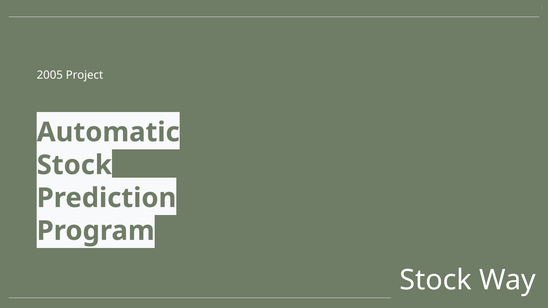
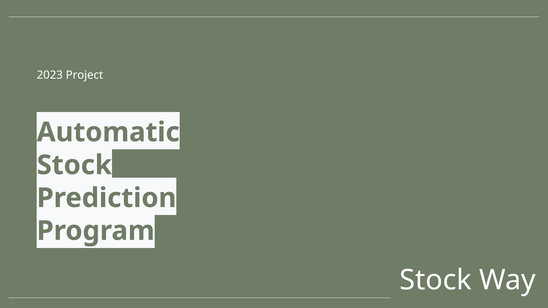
2005: 2005 -> 2023 (50, 75)
